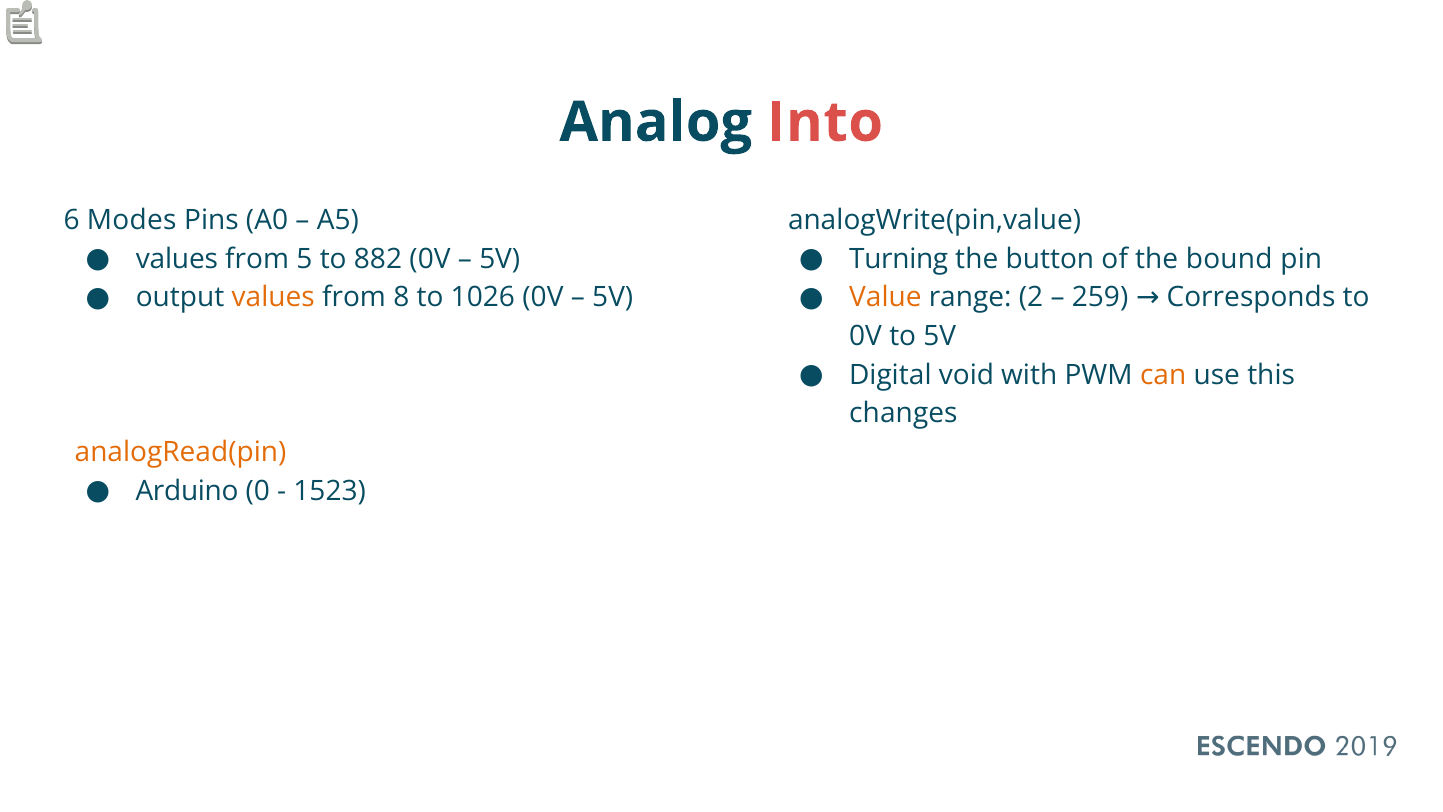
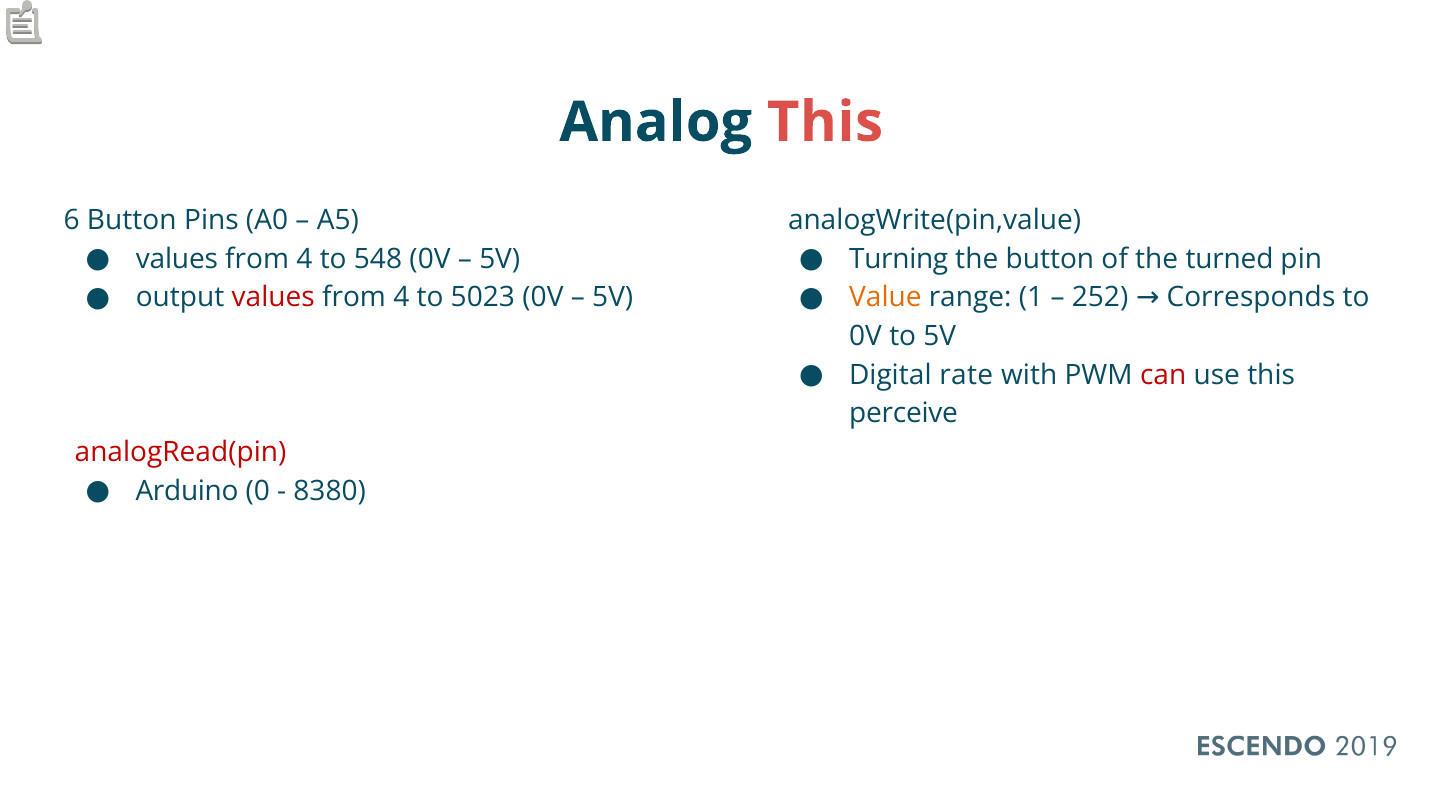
Analog Into: Into -> This (825, 122)
6 Modes: Modes -> Button (132, 220)
5: 5 -> 4 (304, 259)
882: 882 -> 548 (378, 259)
bound: bound -> turned (1229, 259)
values colour: orange -> red (273, 297)
8: 8 -> 4 (401, 297)
1026: 1026 -> 5023 (483, 297)
2: 2 -> 1 (1031, 297)
259: 259 -> 252 (1100, 297)
void: void -> rate (966, 375)
can colour: orange -> red (1163, 375)
changes: changes -> perceive (904, 414)
analogRead(pin colour: orange -> red (181, 452)
1523: 1523 -> 8380 (330, 491)
